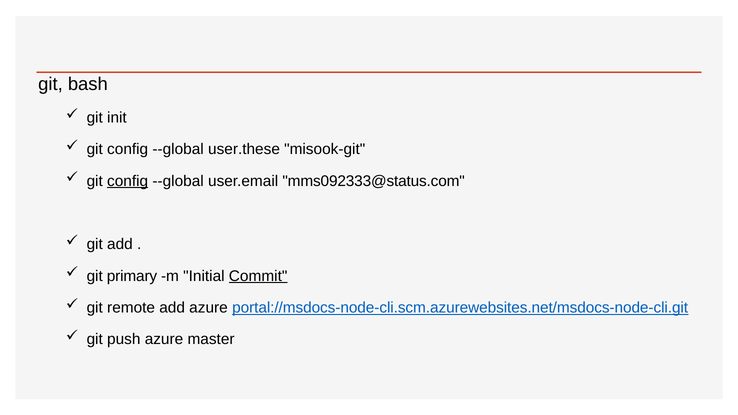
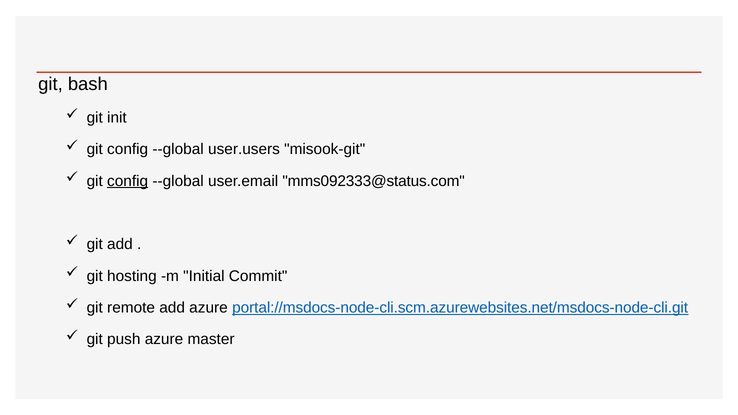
user.these: user.these -> user.users (244, 149)
primary: primary -> hosting (132, 276)
Commit underline: present -> none (258, 276)
